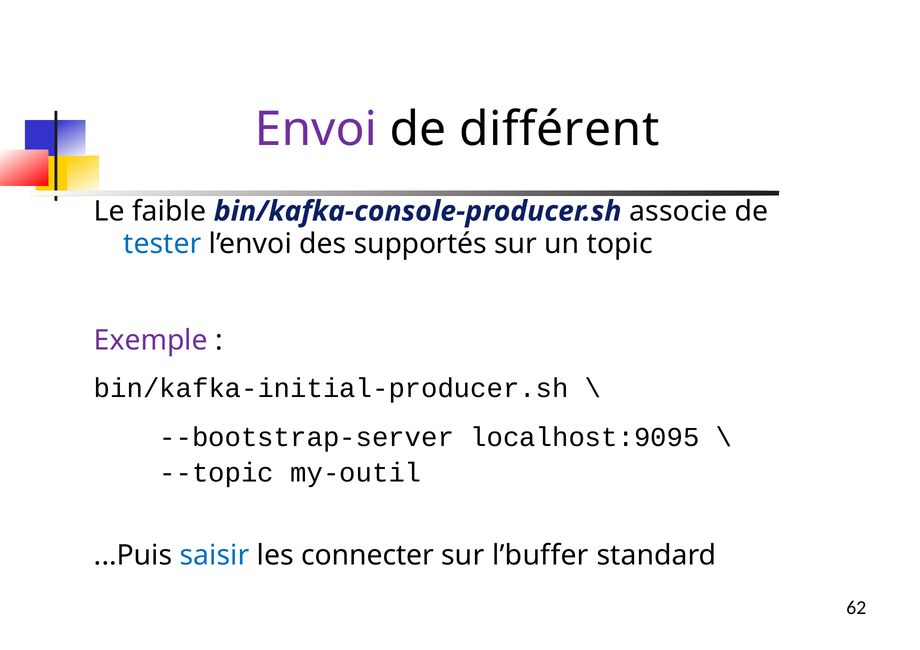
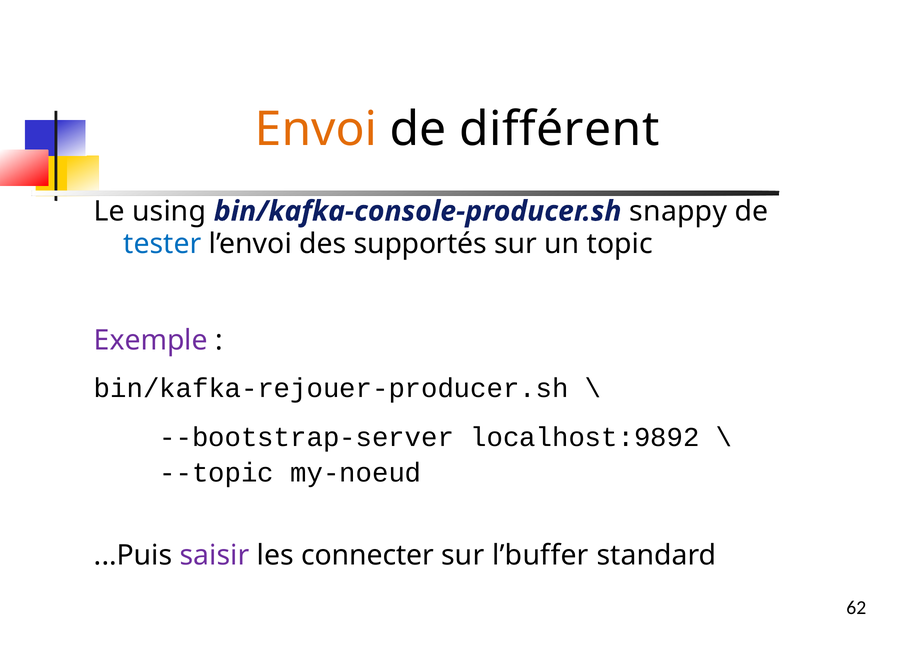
Envoi colour: purple -> orange (316, 129)
faible: faible -> using (169, 211)
associe: associe -> snappy (678, 211)
bin/kafka-initial-producer.sh: bin/kafka-initial-producer.sh -> bin/kafka-rejouer-producer.sh (331, 388)
localhost:9095: localhost:9095 -> localhost:9892 (585, 437)
my-outil: my-outil -> my-noeud (356, 473)
saisir colour: blue -> purple (215, 556)
